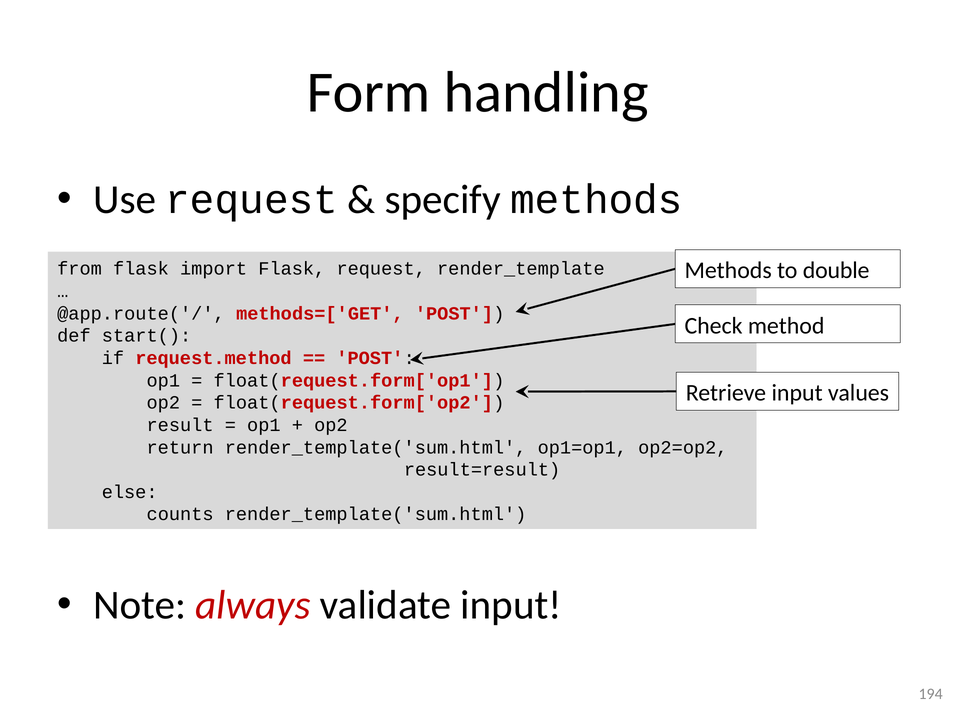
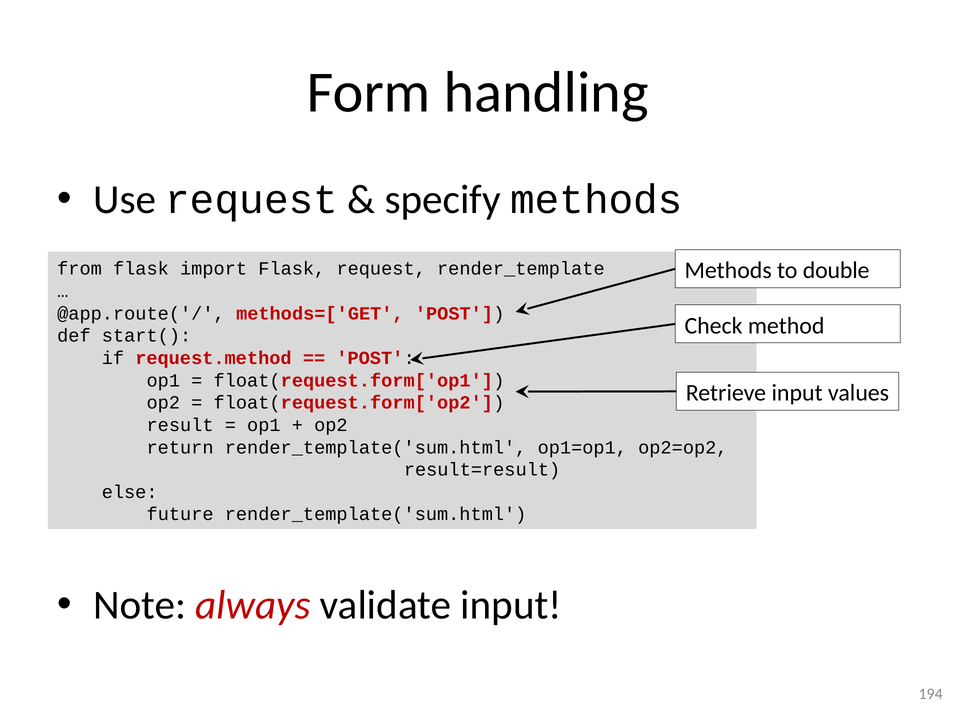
counts: counts -> future (180, 514)
